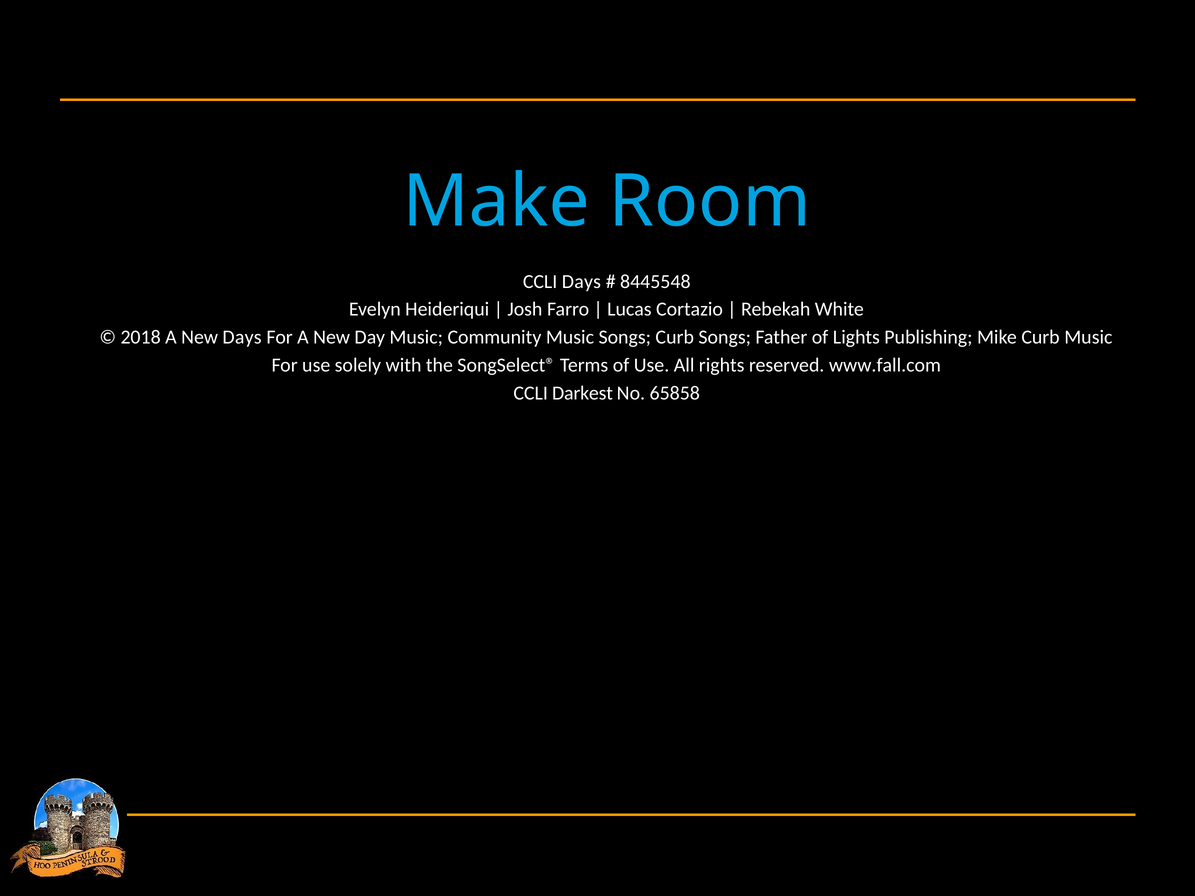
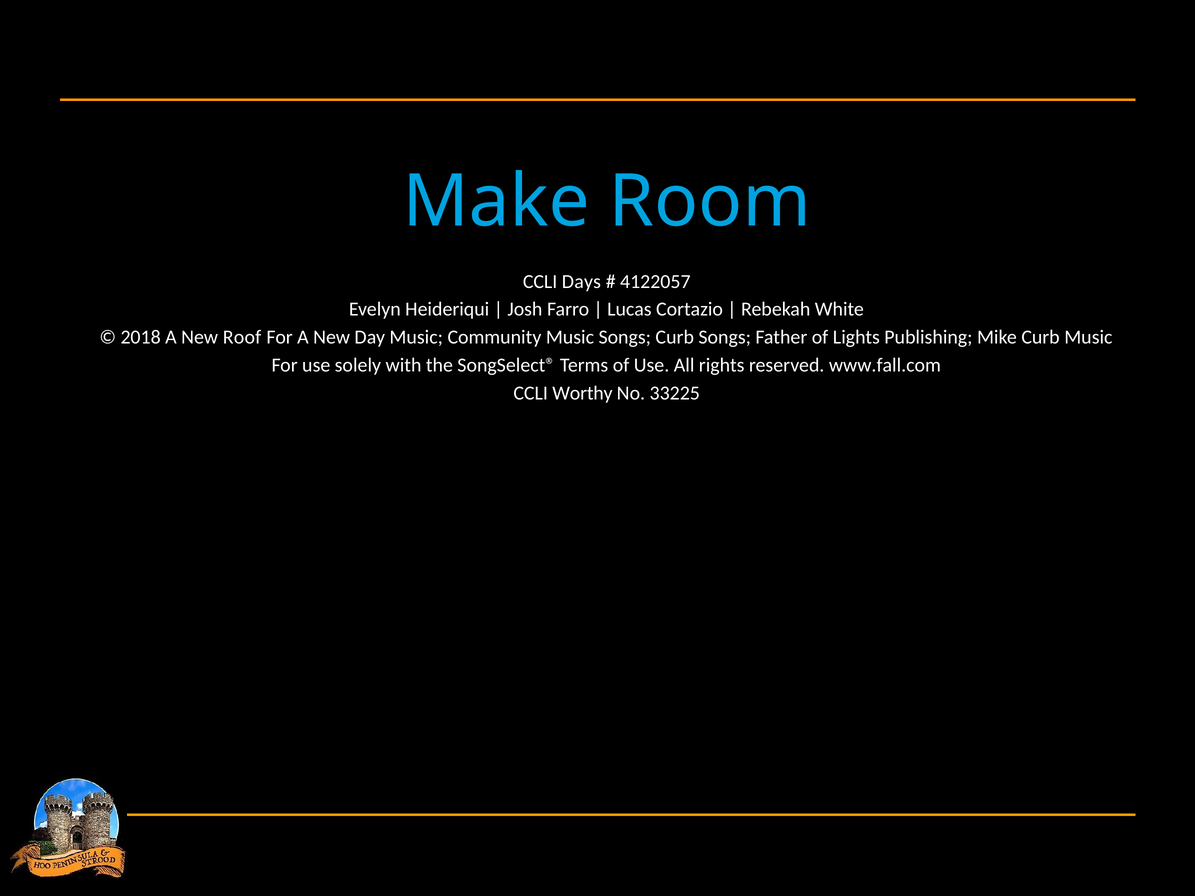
8445548: 8445548 -> 4122057 (655, 282)
New Days: Days -> Roof (242, 337)
Darkest: Darkest -> Worthy (582, 393)
65858: 65858 -> 33225 (675, 393)
